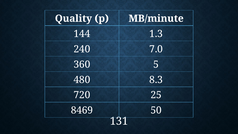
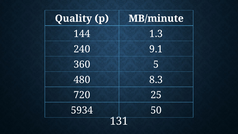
7.0: 7.0 -> 9.1 (156, 49)
8469: 8469 -> 5934 (82, 110)
